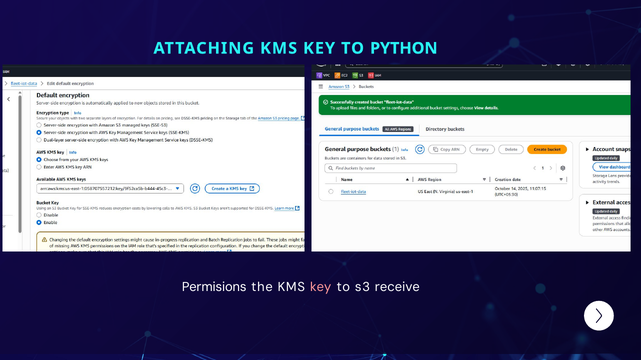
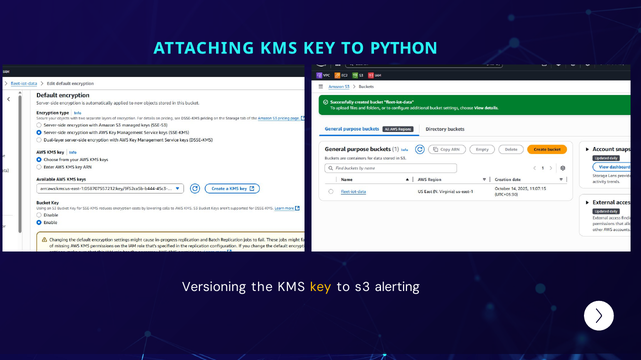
Permisions: Permisions -> Versioning (214, 288)
key colour: pink -> yellow (321, 288)
receive: receive -> alerting (397, 288)
